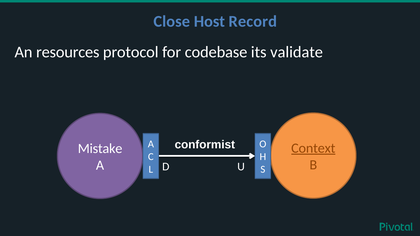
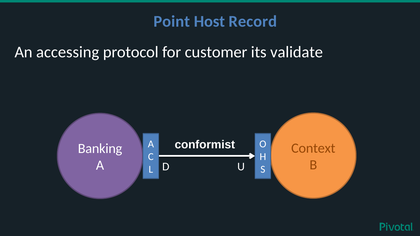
Close: Close -> Point (172, 21)
resources: resources -> accessing (68, 52)
codebase: codebase -> customer (216, 52)
Context underline: present -> none (313, 148)
Mistake: Mistake -> Banking (100, 149)
